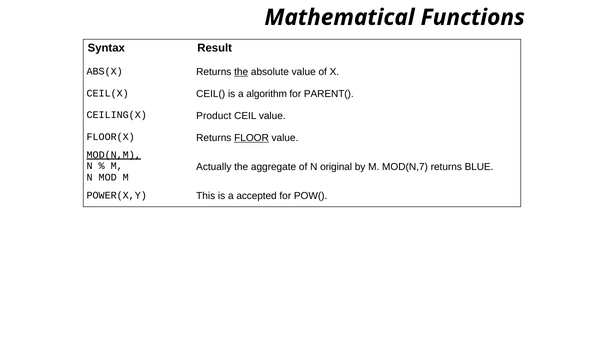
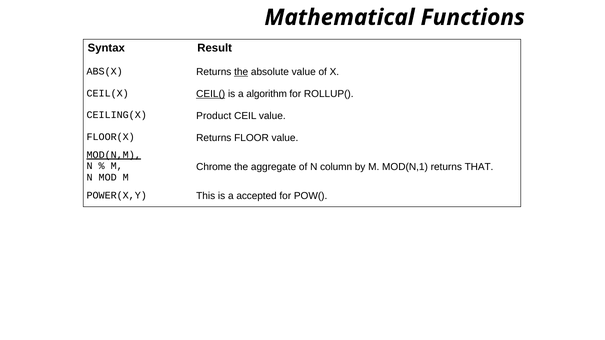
CEIL( underline: none -> present (211, 94)
PARENT(: PARENT( -> ROLLUP( (329, 94)
FLOOR underline: present -> none (251, 138)
Actually: Actually -> Chrome (214, 167)
original: original -> column (336, 167)
MOD(N,7: MOD(N,7 -> MOD(N,1 (405, 167)
BLUE: BLUE -> THAT (479, 167)
